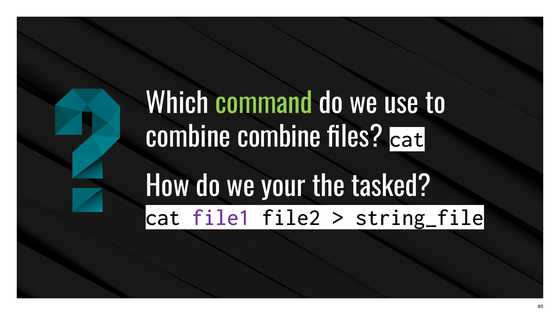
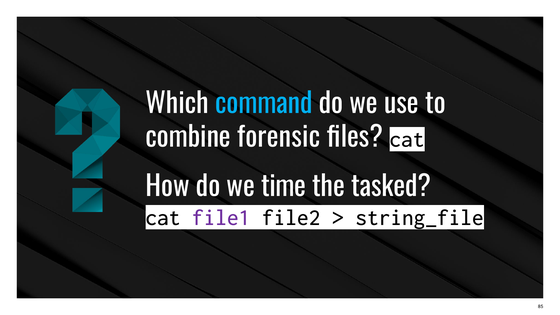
command colour: light green -> light blue (264, 104)
combine combine: combine -> forensic (279, 138)
your: your -> time (284, 187)
